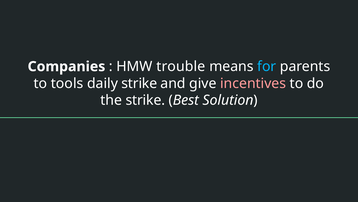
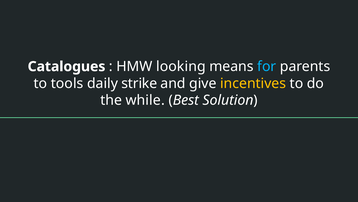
Companies: Companies -> Catalogues (66, 66)
trouble: trouble -> looking (181, 66)
incentives colour: pink -> yellow (253, 83)
the strike: strike -> while (145, 100)
